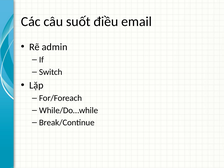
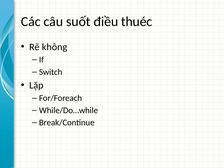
email: email -> thuéc (137, 22)
admin: admin -> không (55, 47)
